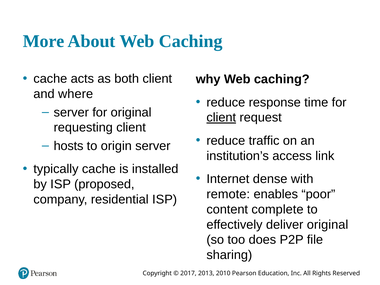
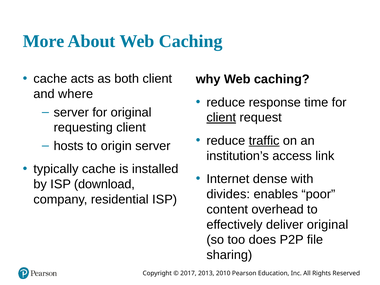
traffic underline: none -> present (264, 141)
proposed: proposed -> download (104, 184)
remote: remote -> divides (228, 194)
complete: complete -> overhead (278, 209)
